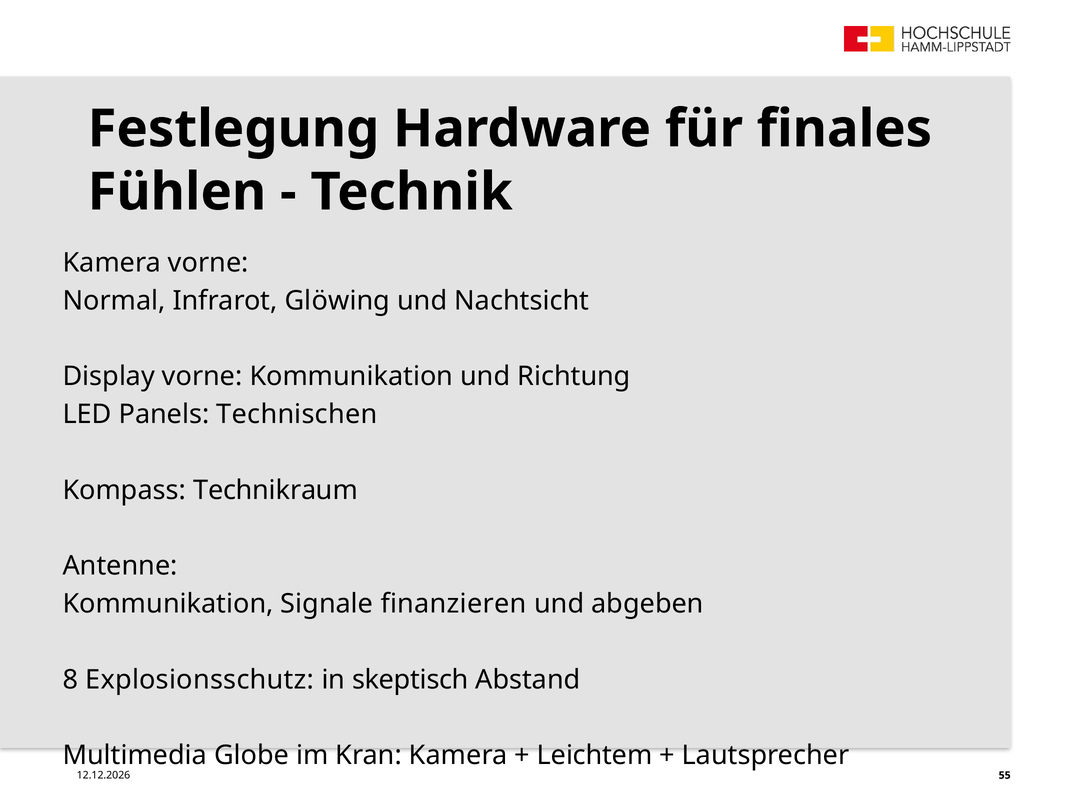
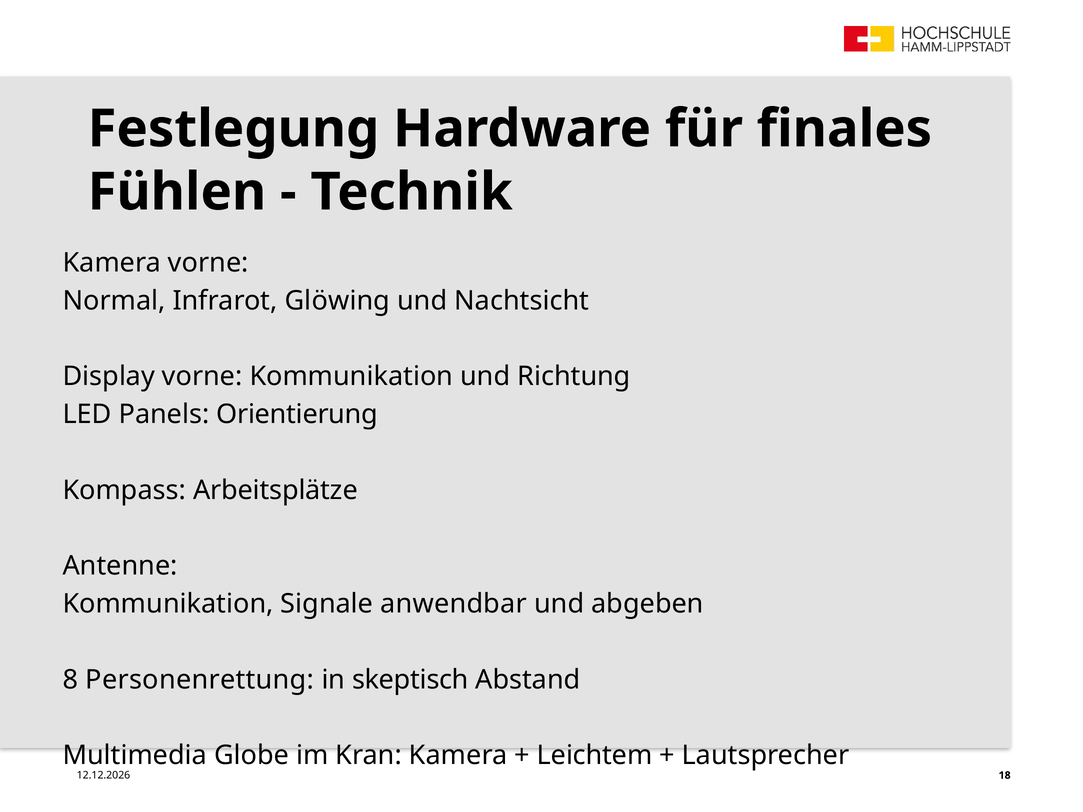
Technischen: Technischen -> Orientierung (297, 415)
Technikraum: Technikraum -> Arbeitsplätze (275, 490)
finanzieren: finanzieren -> anwendbar (454, 604)
Explosionsschutz: Explosionsschutz -> Personenrettung (200, 680)
55: 55 -> 18 (1005, 776)
